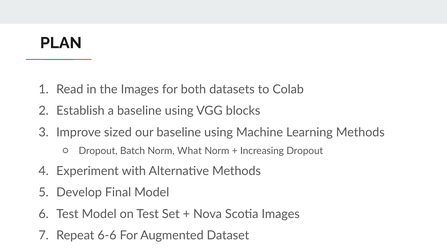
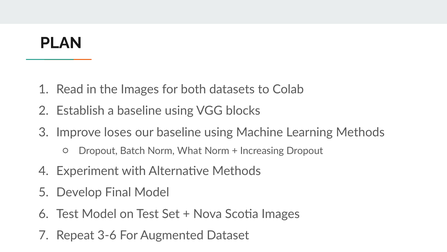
sized: sized -> loses (118, 132)
6-6: 6-6 -> 3-6 (107, 235)
